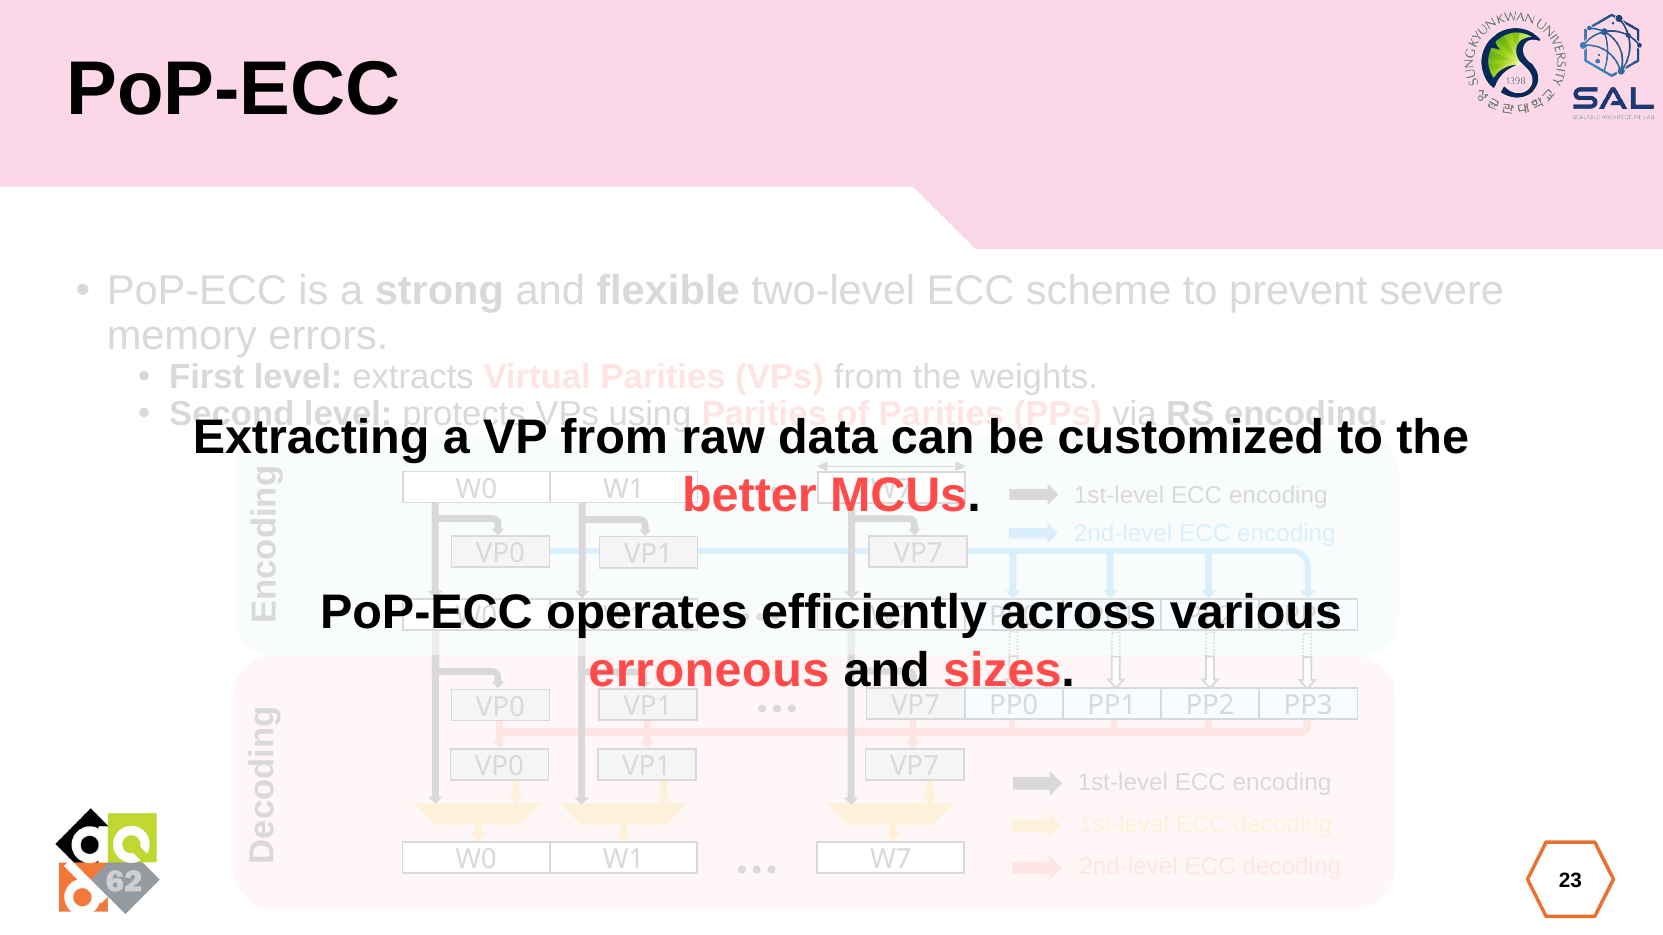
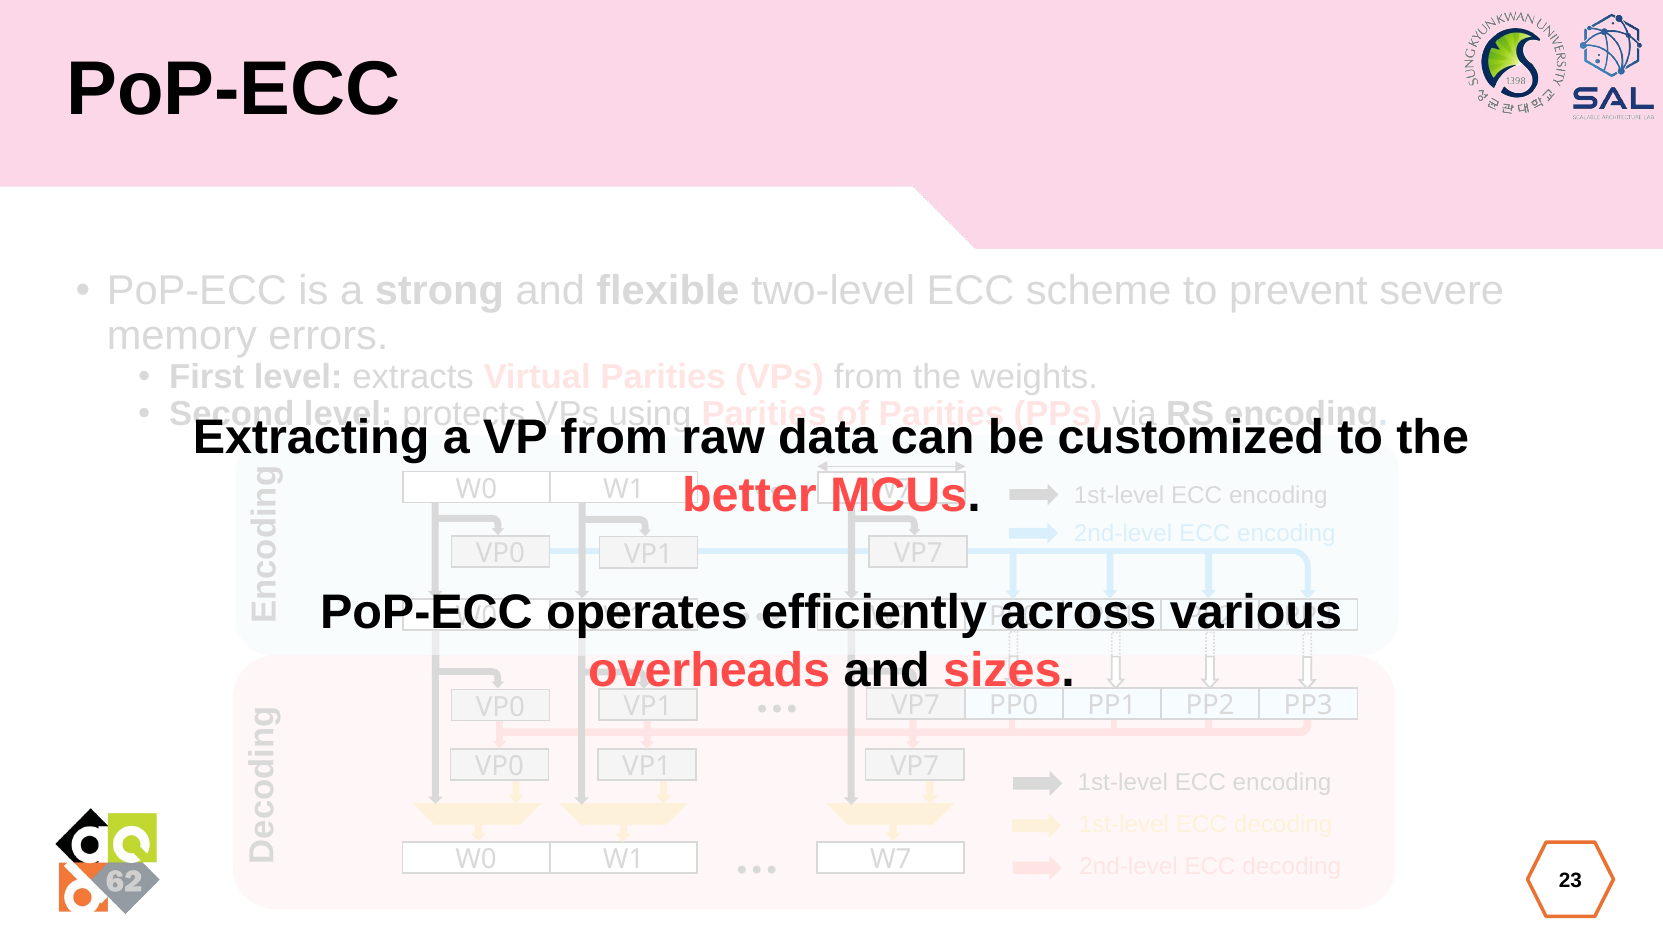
erroneous: erroneous -> overheads (709, 671)
